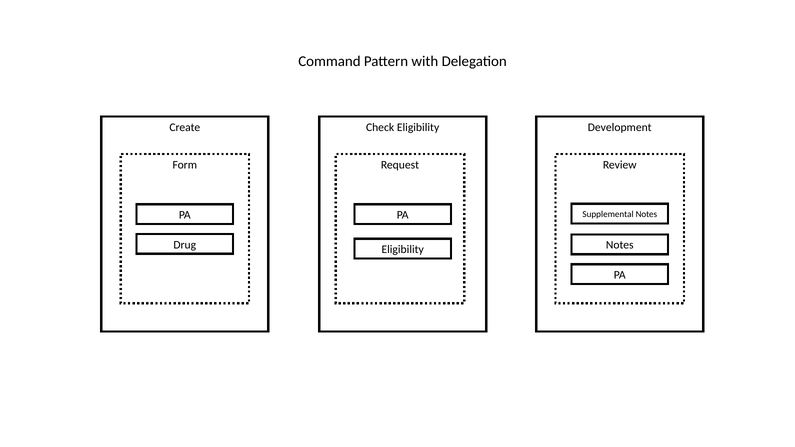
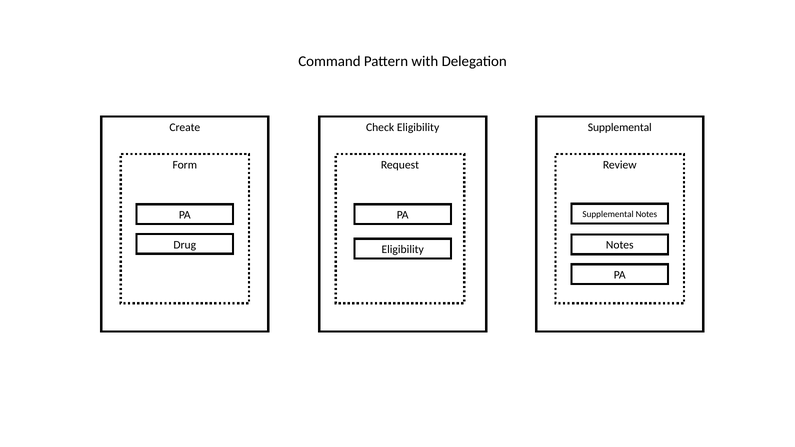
Development: Development -> Supplemental (620, 127)
